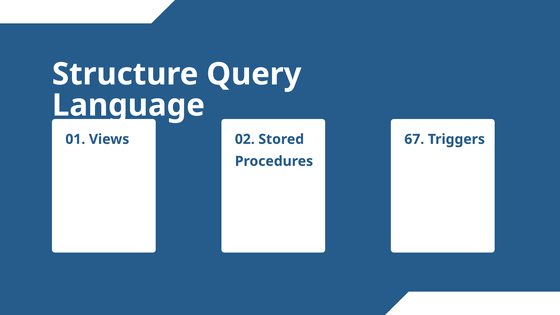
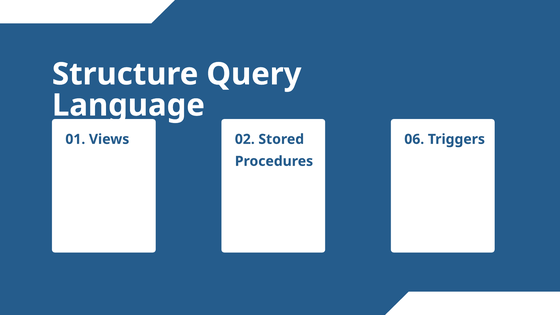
67: 67 -> 06 (414, 139)
